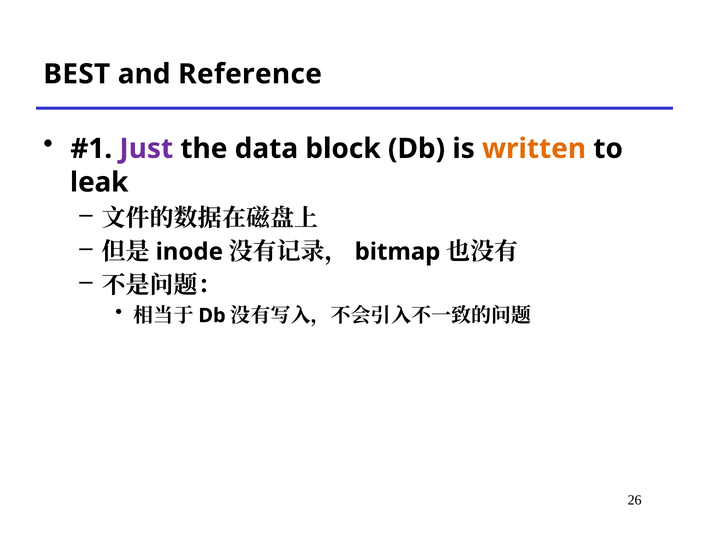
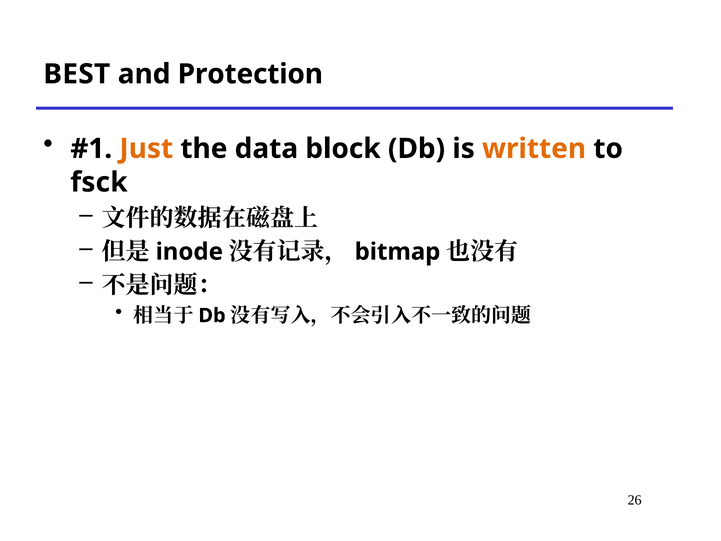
Reference: Reference -> Protection (250, 74)
Just colour: purple -> orange (146, 149)
leak: leak -> fsck (99, 182)
